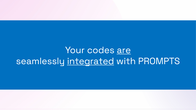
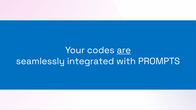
integrated underline: present -> none (91, 61)
